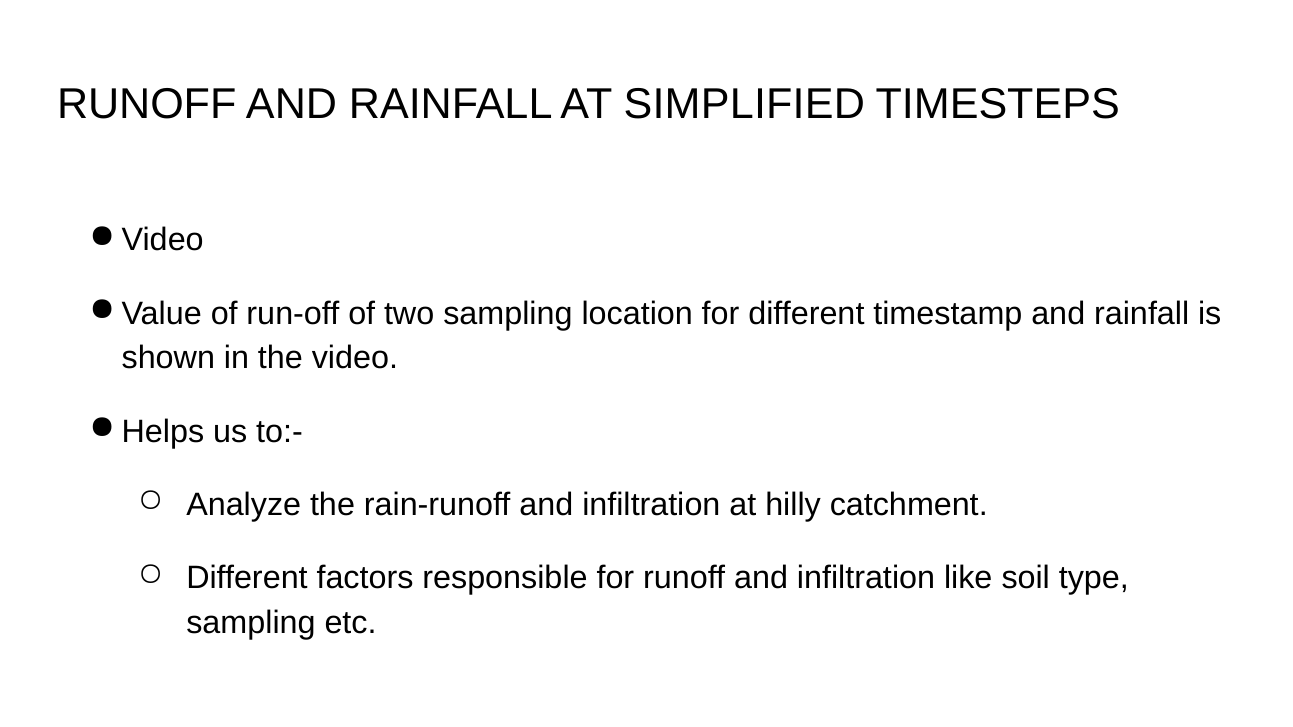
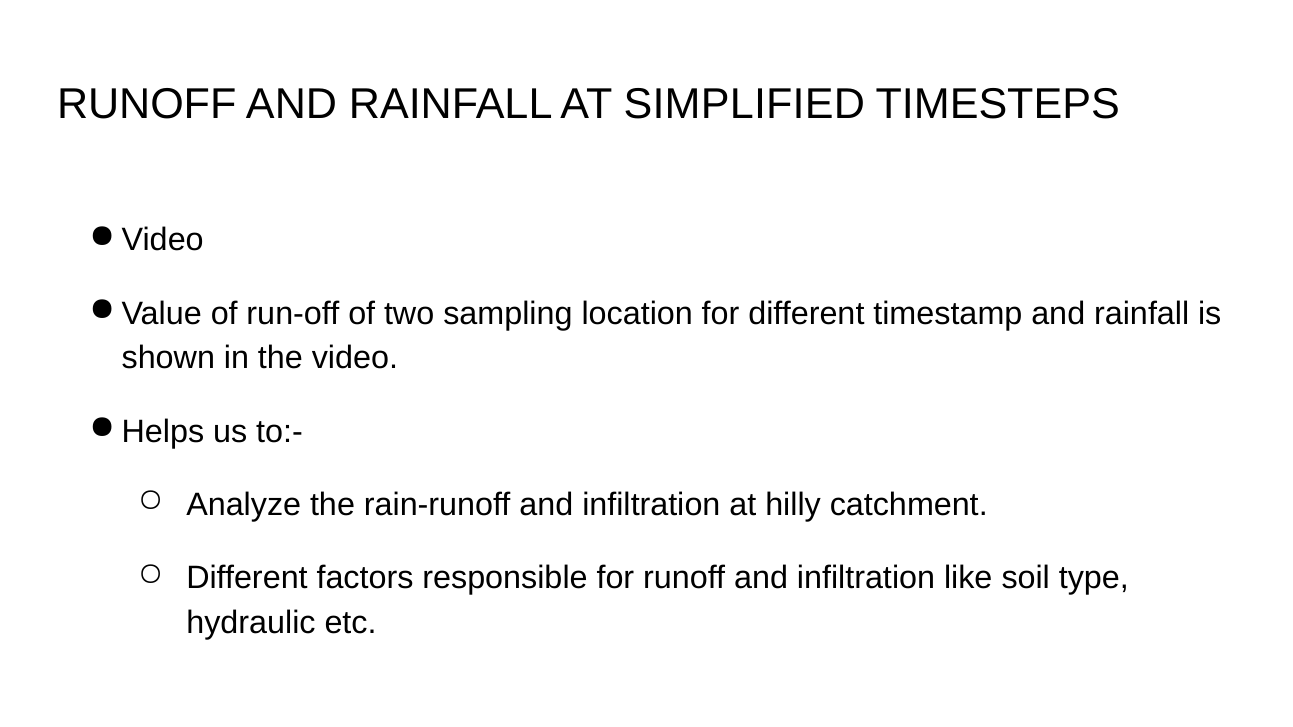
sampling: sampling -> hydraulic (251, 623)
